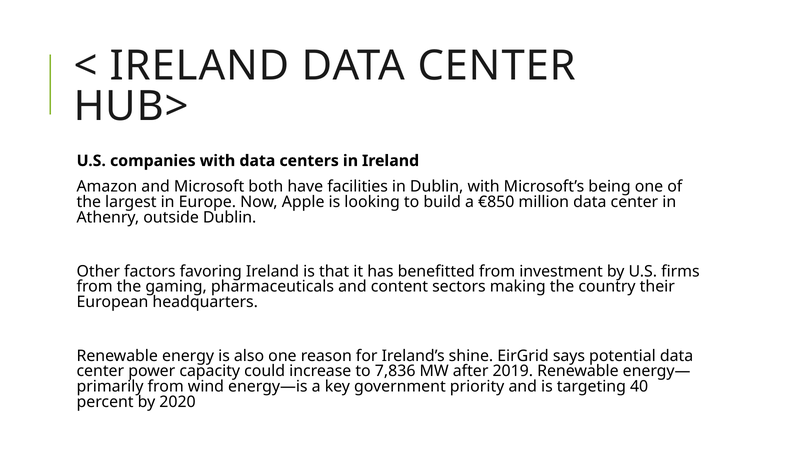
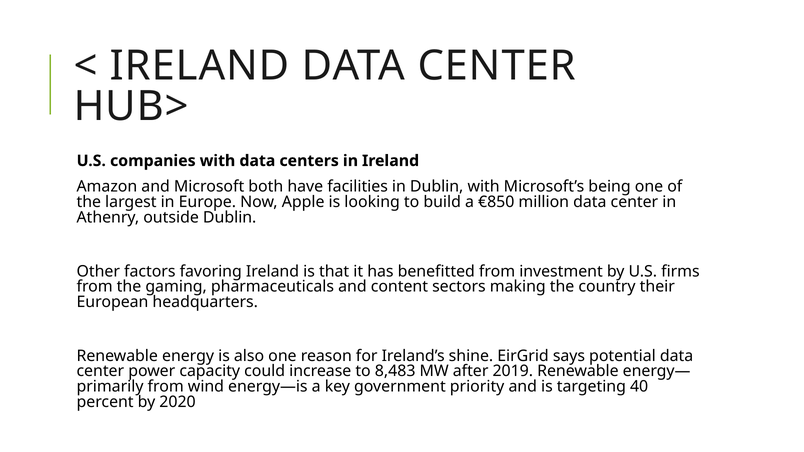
7,836: 7,836 -> 8,483 (395, 371)
